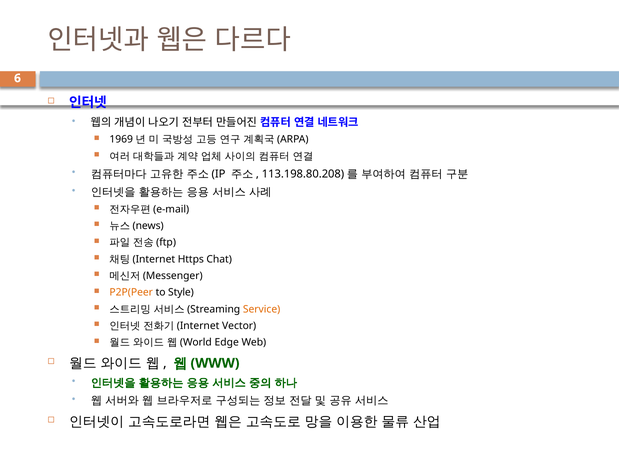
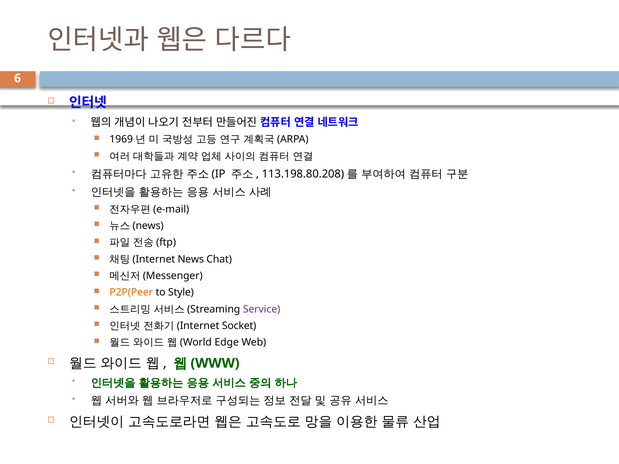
Https: Https -> News (191, 259)
Service colour: orange -> purple (262, 309)
Vector: Vector -> Socket (239, 326)
